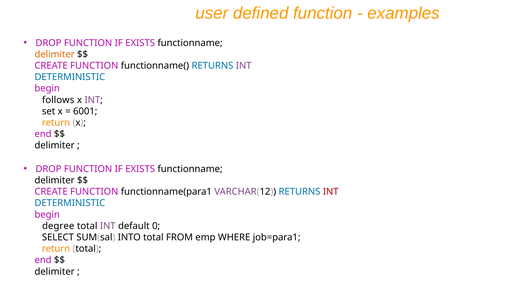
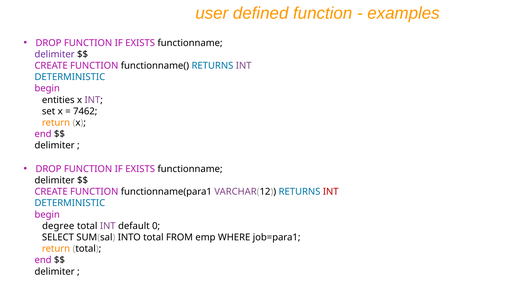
delimiter colour: orange -> purple (55, 54)
follows: follows -> entities (58, 100)
6001: 6001 -> 7462 (85, 111)
